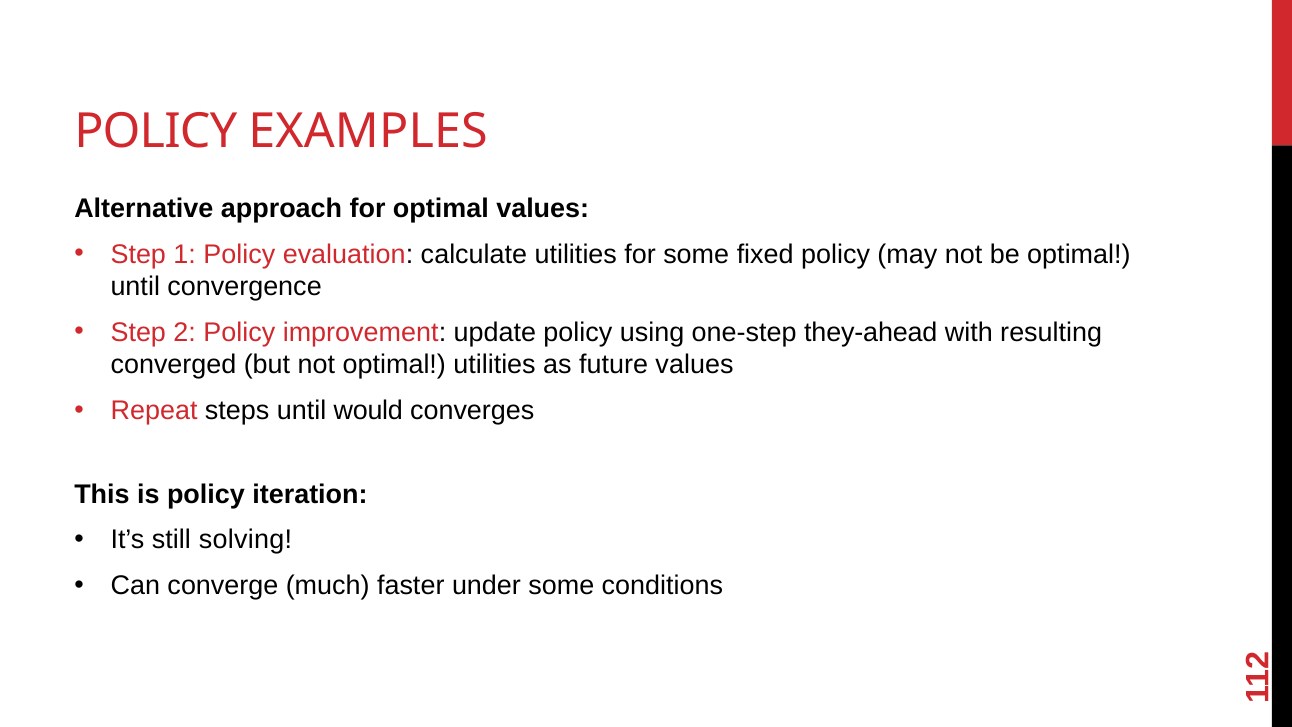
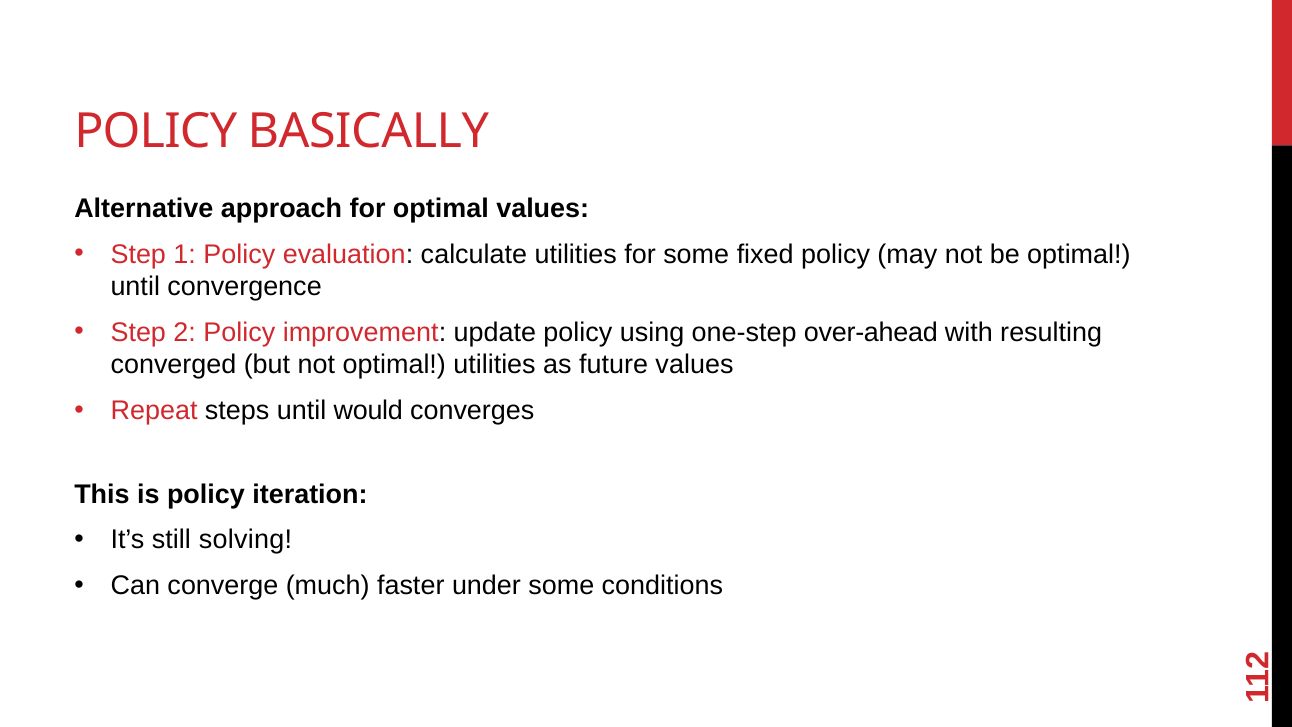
EXAMPLES: EXAMPLES -> BASICALLY (368, 131)
they-ahead: they-ahead -> over-ahead (871, 332)
